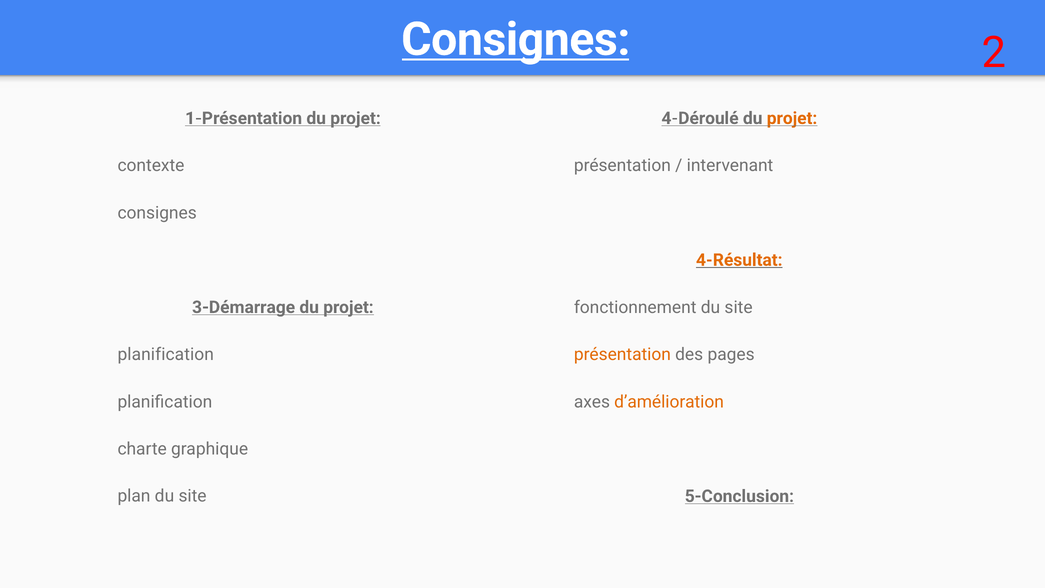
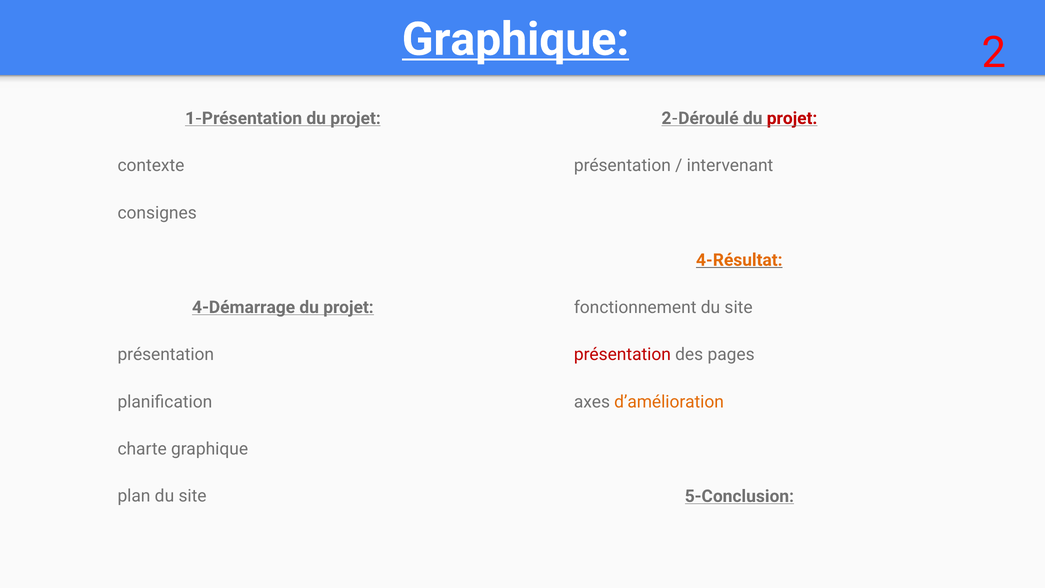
Consignes: Consignes -> Graphique (516, 40)
4-Déroulé: 4-Déroulé -> 2-Déroulé (700, 118)
projet colour: orange -> red (792, 118)
3-Démarrage: 3-Démarrage -> 4-Démarrage (244, 307)
planification: planification -> présentation (166, 354)
présentation colour: orange -> red (622, 354)
